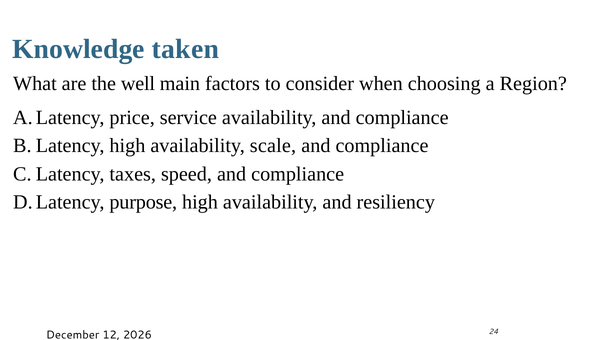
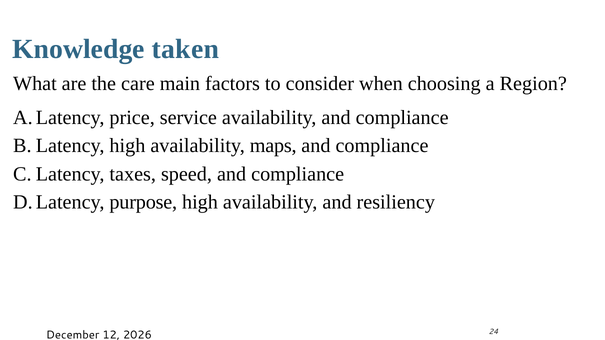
well: well -> care (138, 83)
scale: scale -> maps (273, 146)
